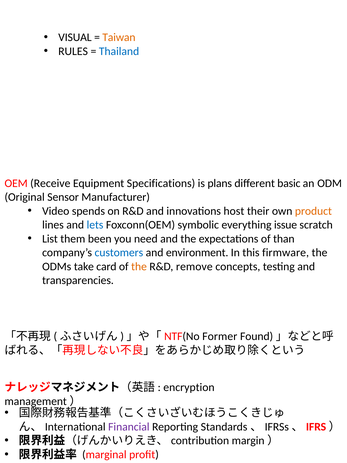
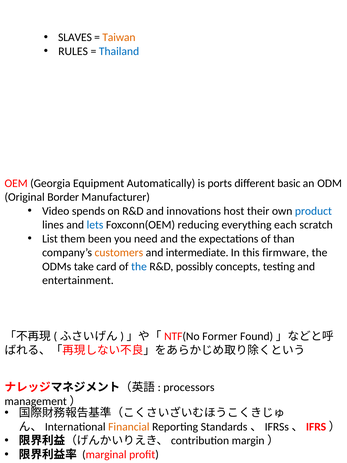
VISUAL: VISUAL -> SLAVES (75, 37)
Receive: Receive -> Georgia (50, 183)
Specifications: Specifications -> Automatically (161, 183)
plans: plans -> ports (220, 183)
Sensor: Sensor -> Border (63, 197)
product colour: orange -> blue (313, 211)
symbolic: symbolic -> reducing (198, 225)
issue: issue -> each (285, 225)
customers colour: blue -> orange (119, 252)
environment: environment -> intermediate (197, 252)
the colour: orange -> blue (139, 266)
remove: remove -> possibly (194, 266)
transparencies: transparencies -> entertainment (78, 280)
encryption: encryption -> processors (189, 387)
Financial colour: purple -> orange (129, 426)
